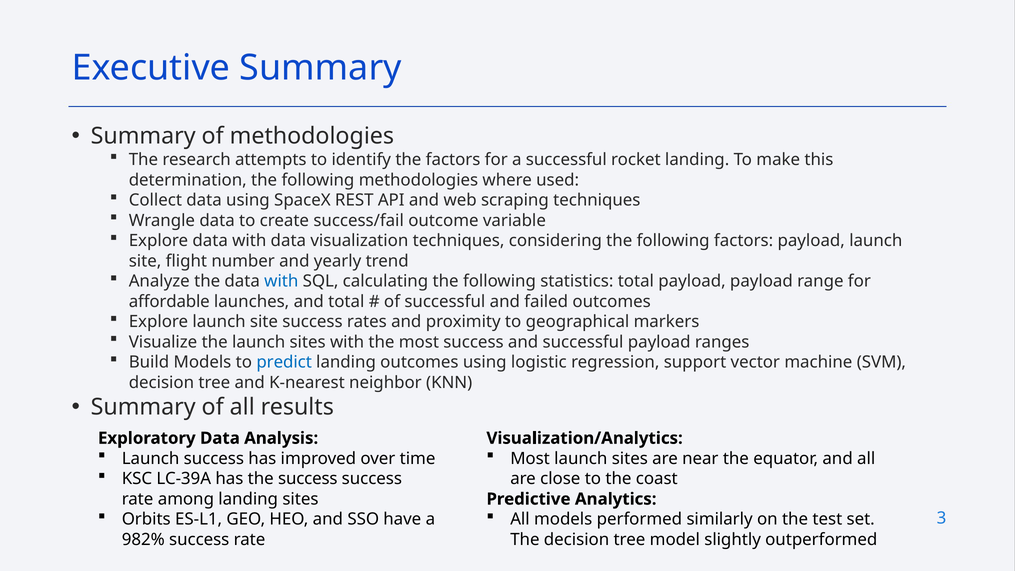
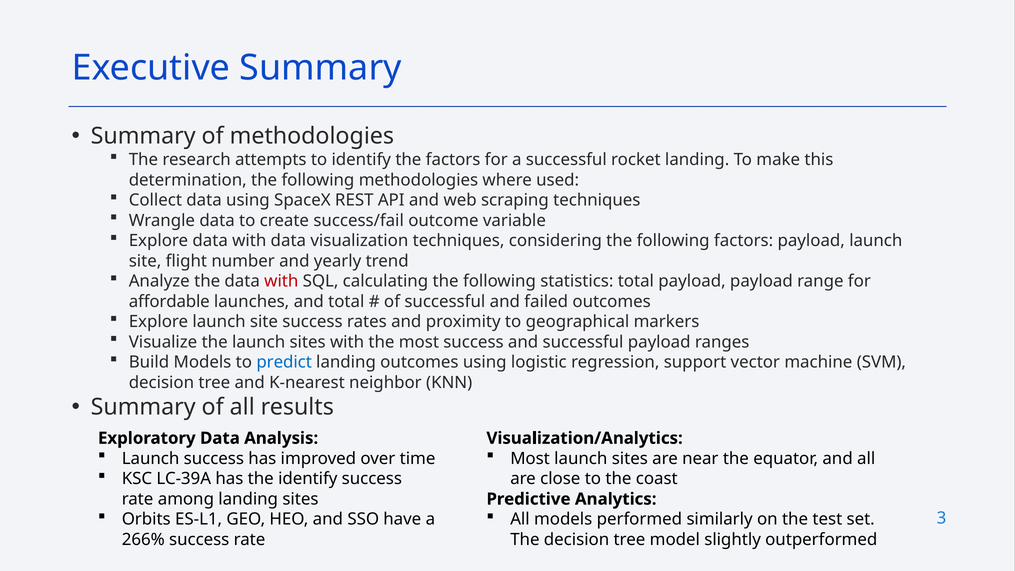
with colour: blue -> red (281, 281)
the success: success -> identify (308, 479)
982%: 982% -> 266% (143, 540)
